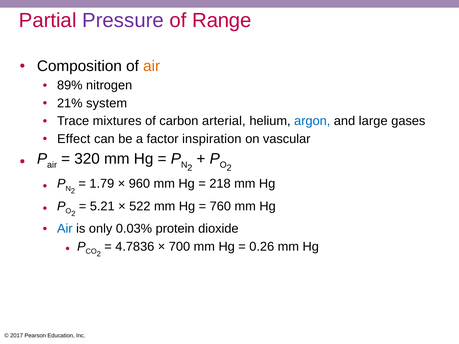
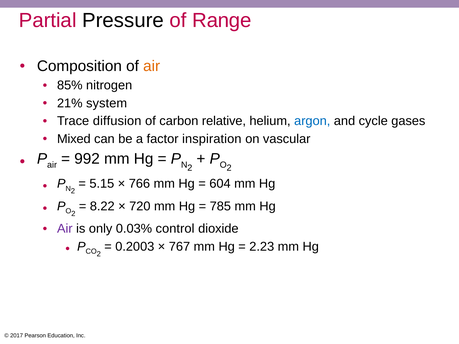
Pressure colour: purple -> black (123, 21)
89%: 89% -> 85% (70, 85)
mixtures: mixtures -> diffusion (117, 121)
arterial: arterial -> relative (224, 121)
large: large -> cycle (373, 121)
Effect: Effect -> Mixed (74, 139)
320: 320 -> 992 (87, 159)
1.79: 1.79 -> 5.15 (102, 184)
960: 960 -> 766 (139, 184)
218: 218 -> 604 (220, 184)
5.21: 5.21 -> 8.22 (102, 206)
522: 522 -> 720 (140, 206)
760: 760 -> 785 (220, 206)
Air colour: blue -> purple (65, 229)
protein: protein -> control (175, 229)
4.7836: 4.7836 -> 0.2003 (135, 247)
700: 700 -> 767 (179, 247)
0.26: 0.26 -> 2.23 (262, 247)
